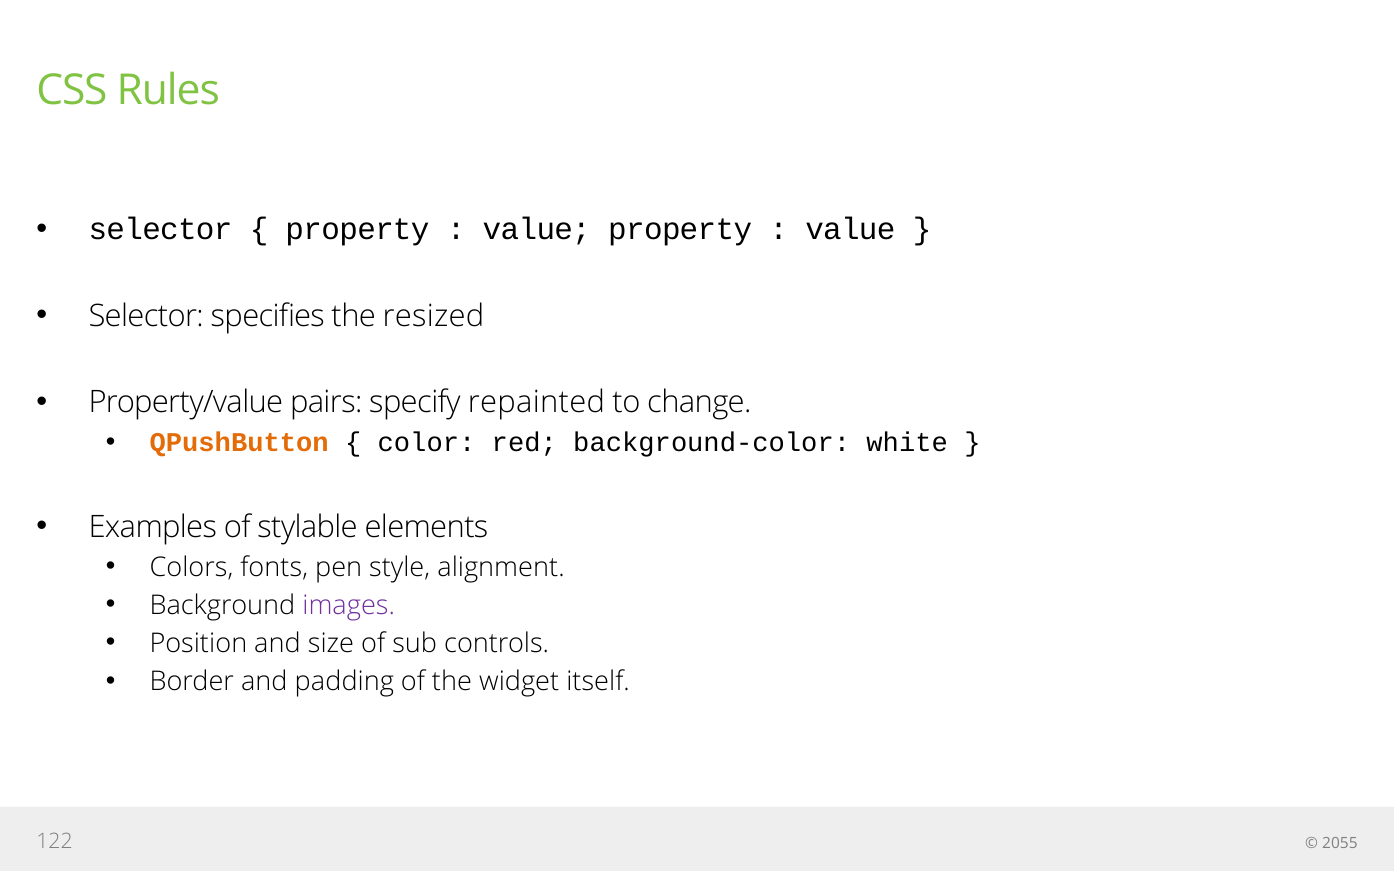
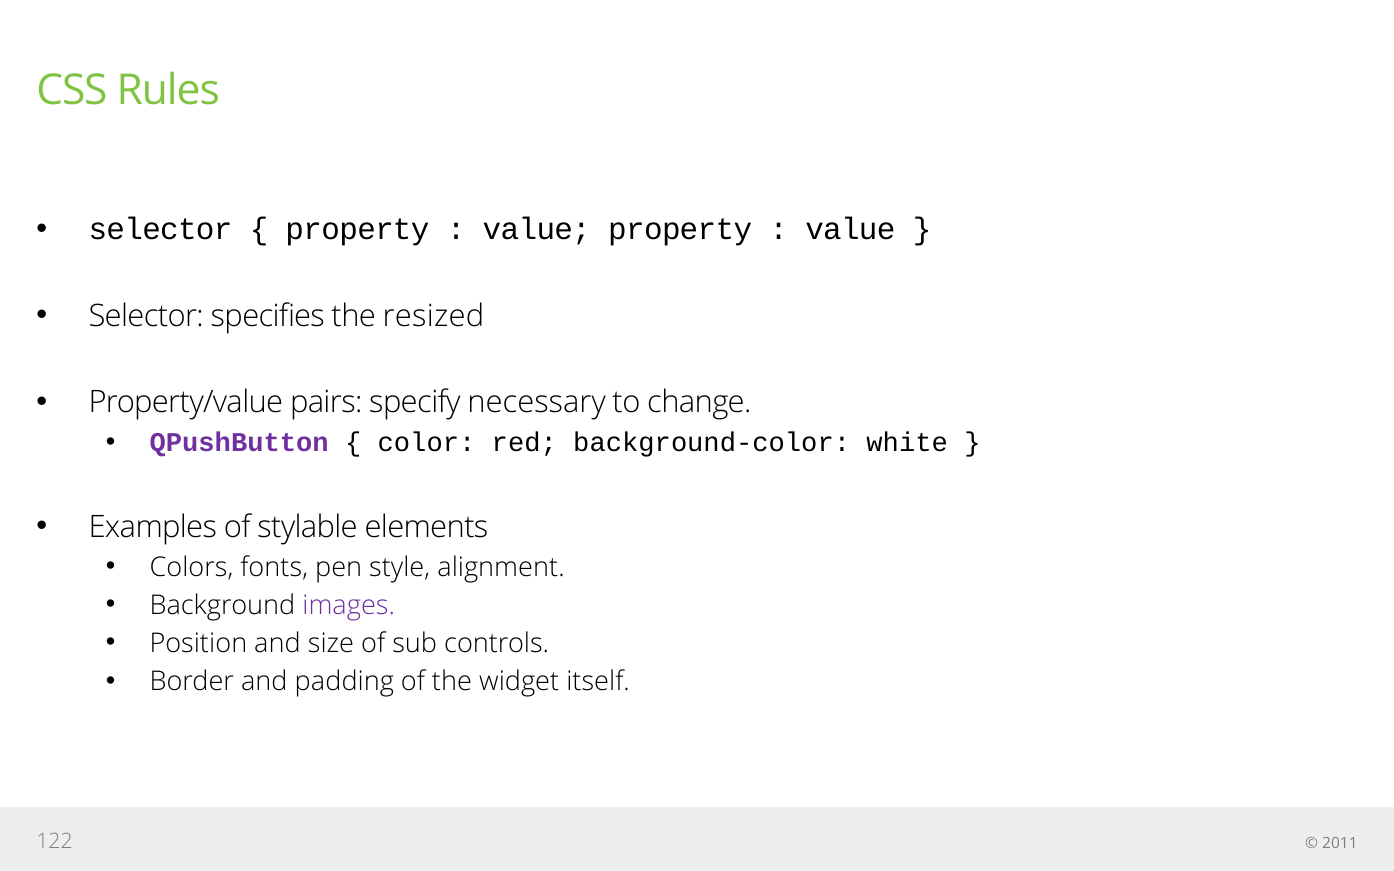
repainted: repainted -> necessary (537, 403)
QPushButton colour: orange -> purple (239, 443)
2055: 2055 -> 2011 (1340, 843)
